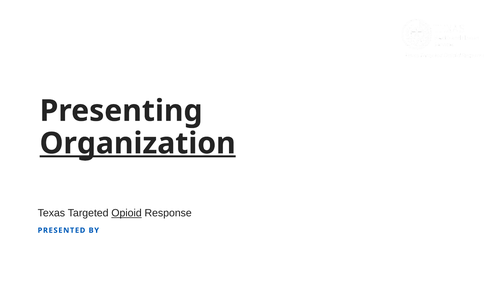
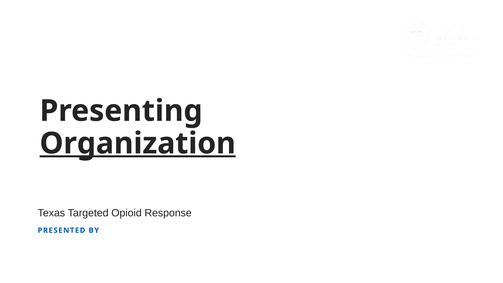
Opioid underline: present -> none (127, 213)
